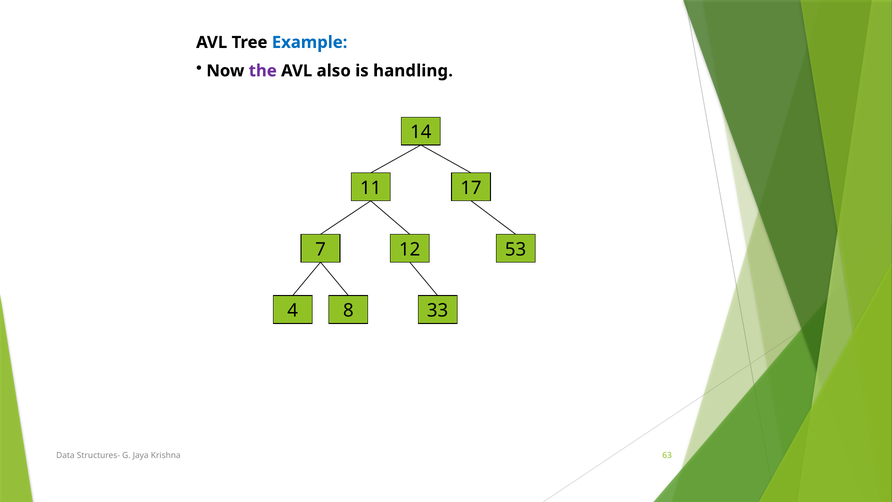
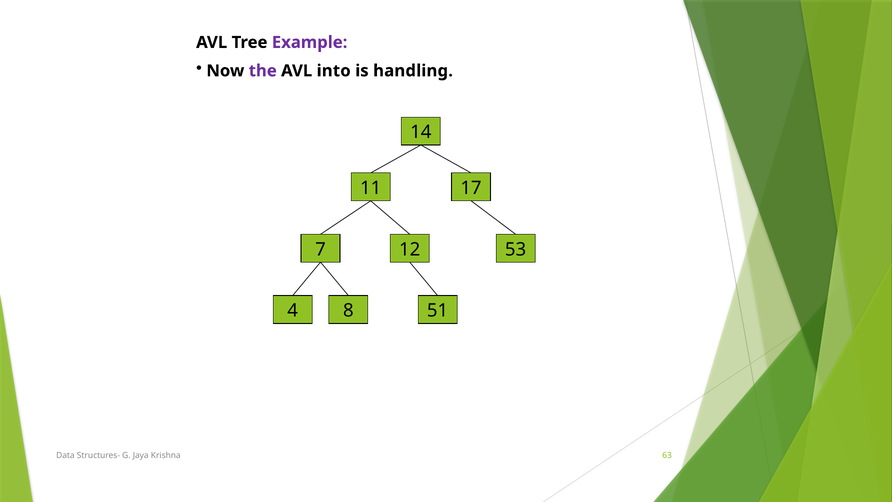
Example colour: blue -> purple (310, 42)
also: also -> into (334, 71)
33: 33 -> 51 (438, 311)
